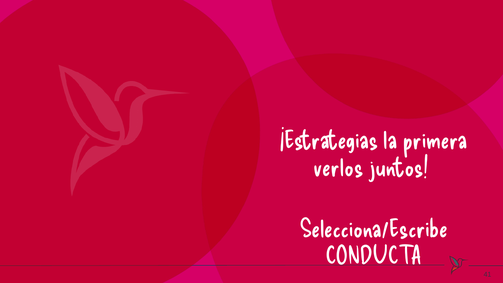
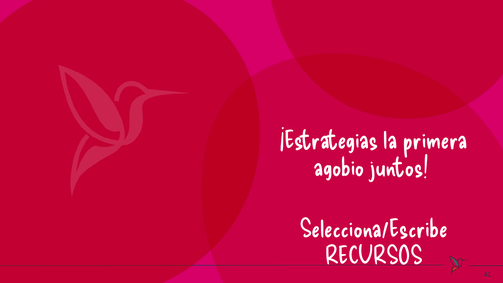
verlos: verlos -> agobio (339, 168)
CONDUCTA: CONDUCTA -> RECURSOS (374, 256)
